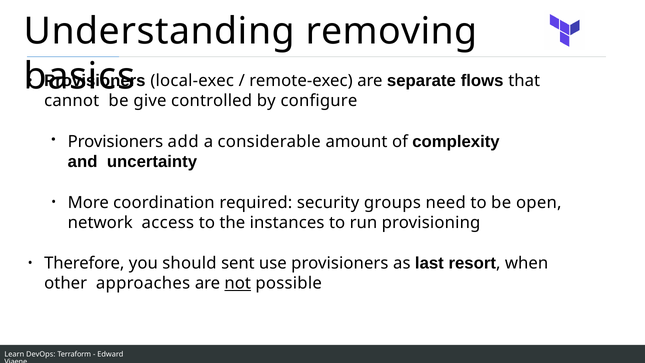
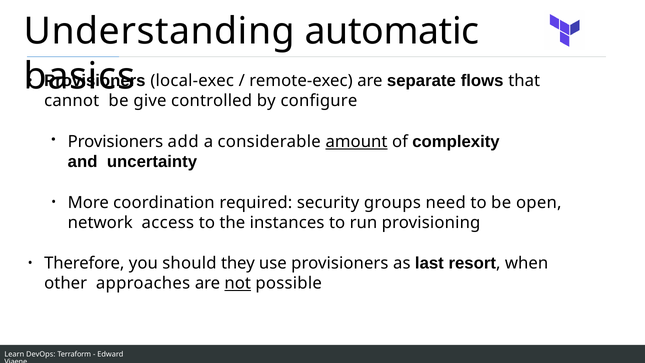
removing: removing -> automatic (392, 31)
amount underline: none -> present (357, 142)
sent: sent -> they (238, 263)
